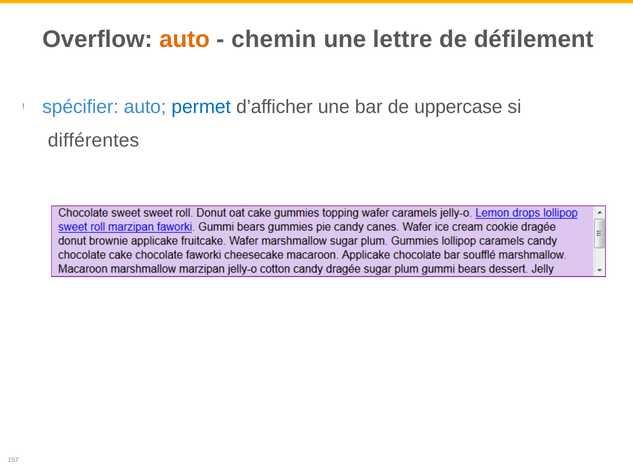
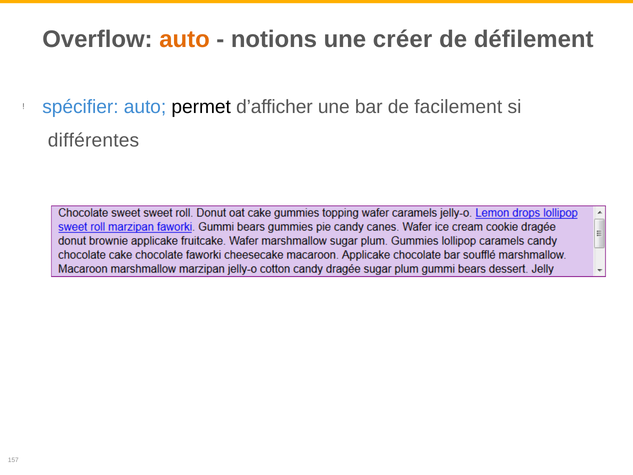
chemin: chemin -> notions (274, 39)
lettre: lettre -> créer (403, 39)
permet colour: blue -> black (201, 107)
uppercase: uppercase -> facilement (458, 107)
